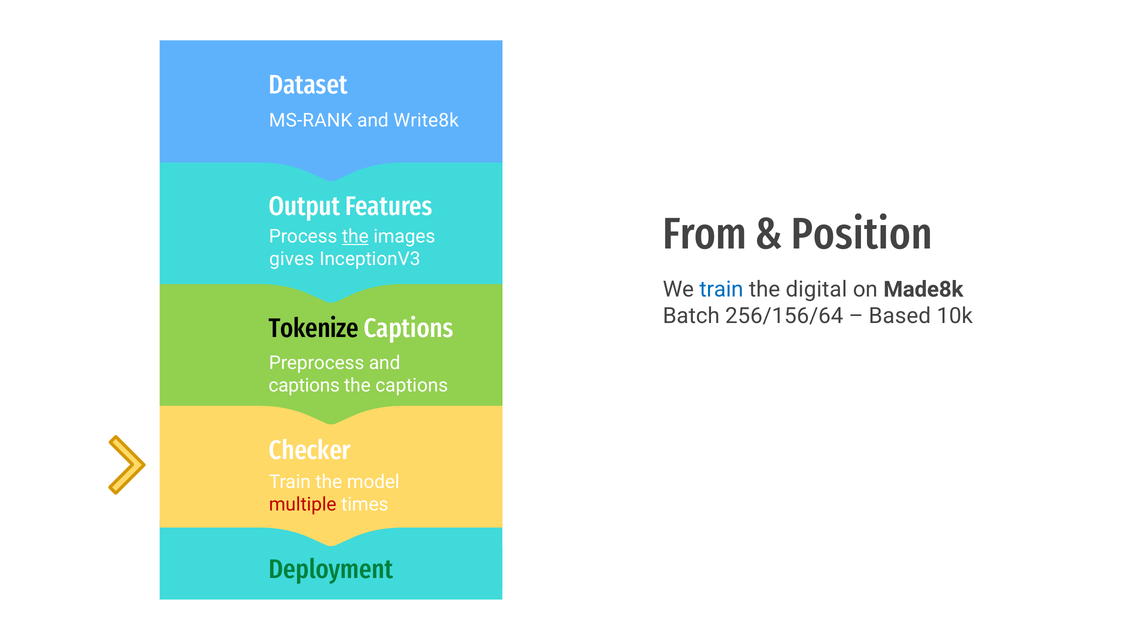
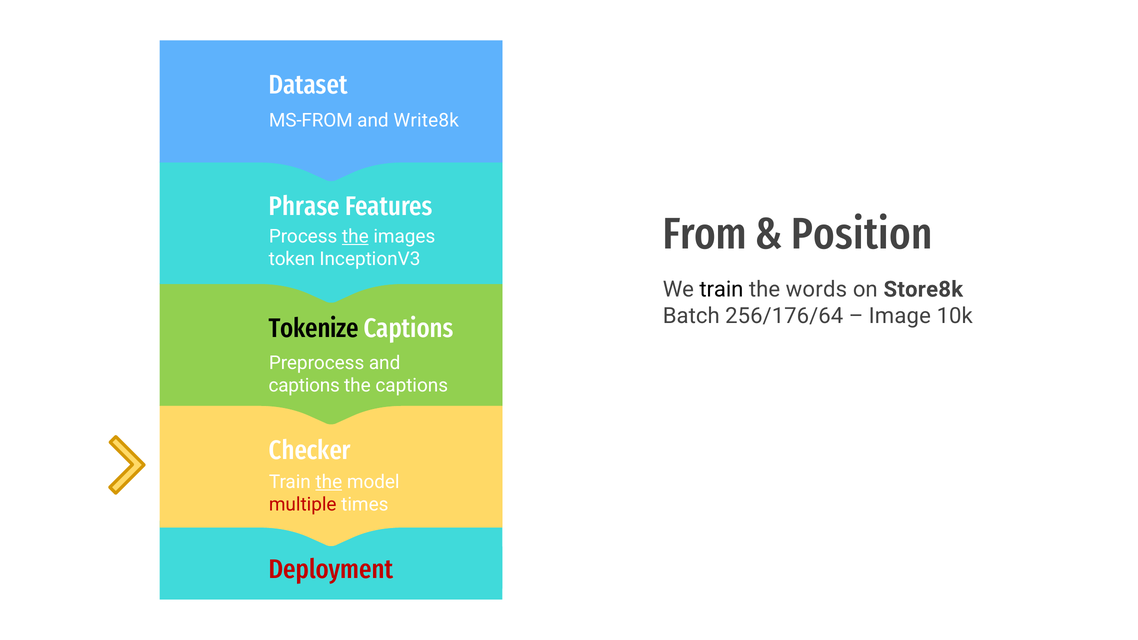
MS-RANK: MS-RANK -> MS-FROM (311, 120)
Output: Output -> Phrase (304, 206)
gives: gives -> token (292, 259)
train colour: blue -> black (721, 289)
digital: digital -> words (816, 289)
Made8k: Made8k -> Store8k (923, 289)
256/156/64: 256/156/64 -> 256/176/64 (784, 316)
Based: Based -> Image (900, 316)
the underline: none -> present (329, 482)
Deployment colour: green -> red (331, 570)
